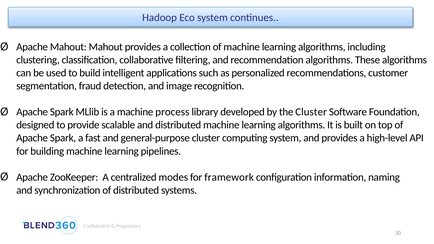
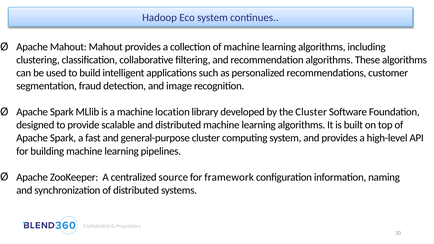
process: process -> location (172, 112)
modes: modes -> source (173, 177)
